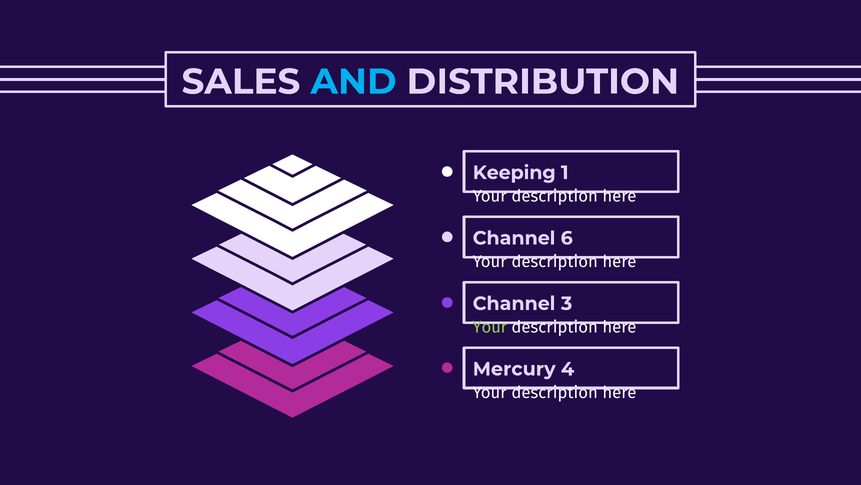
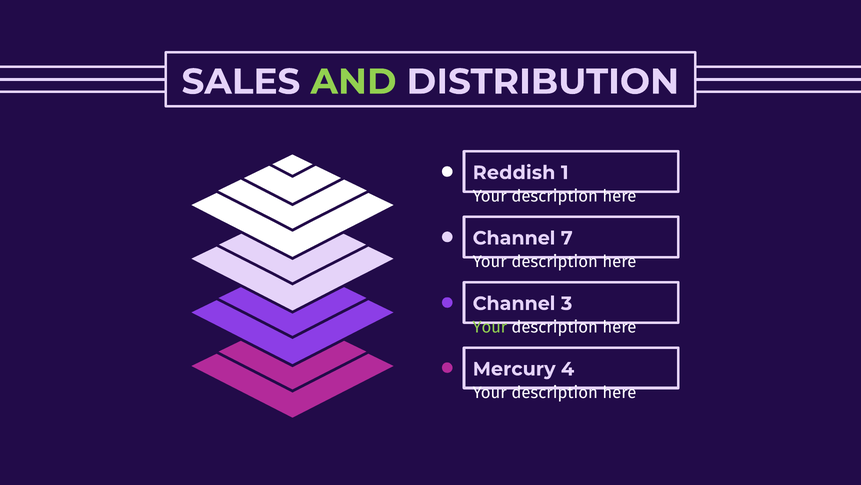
AND colour: light blue -> light green (354, 82)
Keeping: Keeping -> Reddish (514, 172)
6: 6 -> 7 (567, 238)
